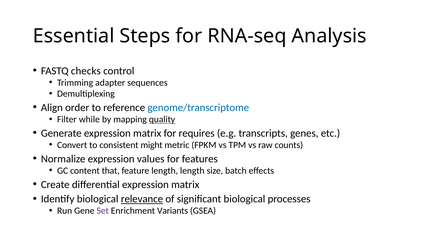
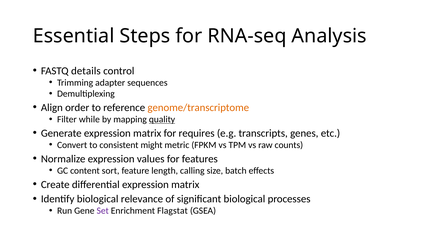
checks: checks -> details (86, 71)
genome/transcriptome colour: blue -> orange (198, 108)
that: that -> sort (111, 171)
length length: length -> calling (192, 171)
relevance underline: present -> none (142, 199)
Variants: Variants -> Flagstat (172, 211)
